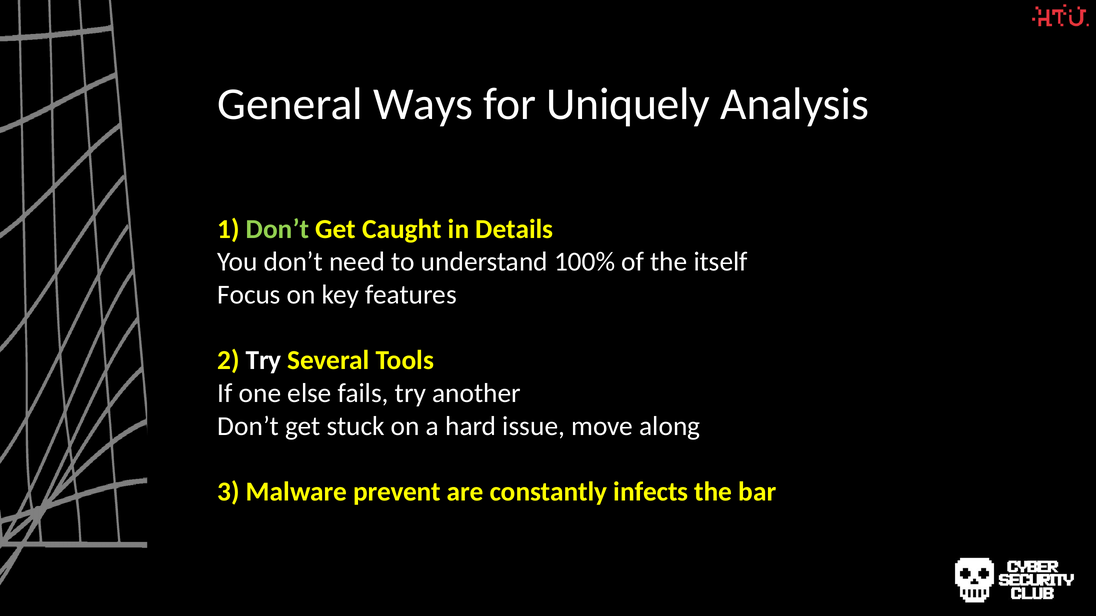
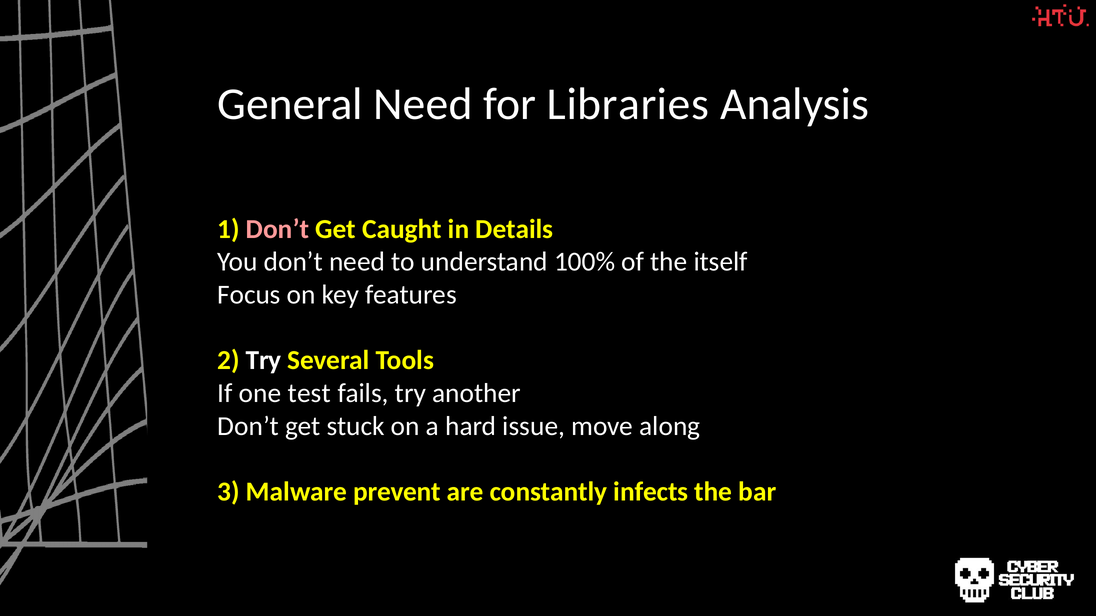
General Ways: Ways -> Need (423, 104)
Uniquely: Uniquely -> Libraries (628, 104)
Don’t colour: light green -> pink (278, 229)
else: else -> test (309, 394)
